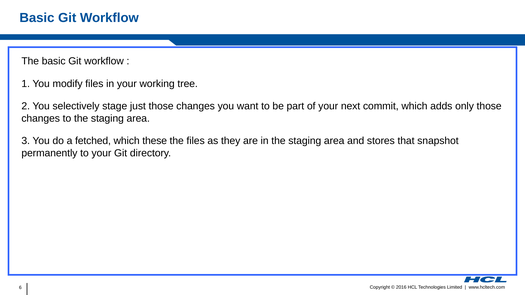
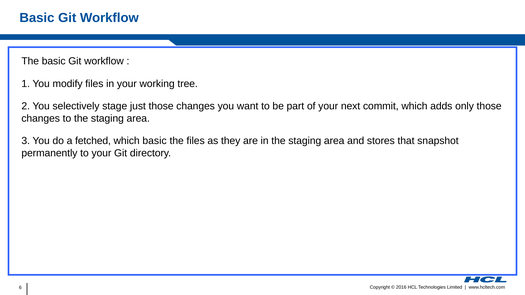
which these: these -> basic (155, 141)
